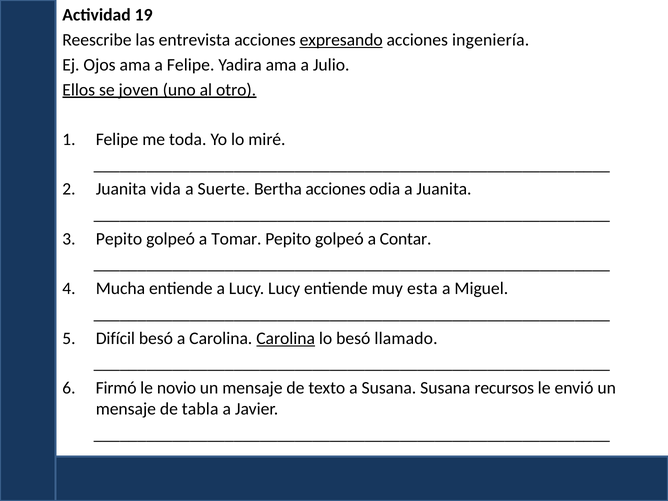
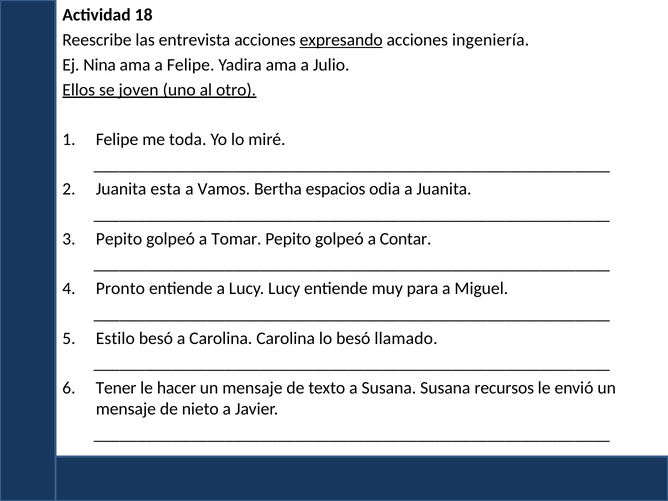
19: 19 -> 18 (144, 15)
Ojos: Ojos -> Nina (100, 65)
vida: vida -> esta (166, 189)
Suerte: Suerte -> Vamos (224, 189)
Bertha acciones: acciones -> espacios (336, 189)
Mucha: Mucha -> Pronto (120, 289)
esta: esta -> para (423, 289)
Difícil: Difícil -> Estilo (115, 338)
Carolina underline: present -> none (286, 338)
Firmó: Firmó -> Tener (116, 388)
novio: novio -> hacer (177, 388)
tabla: tabla -> nieto (200, 409)
